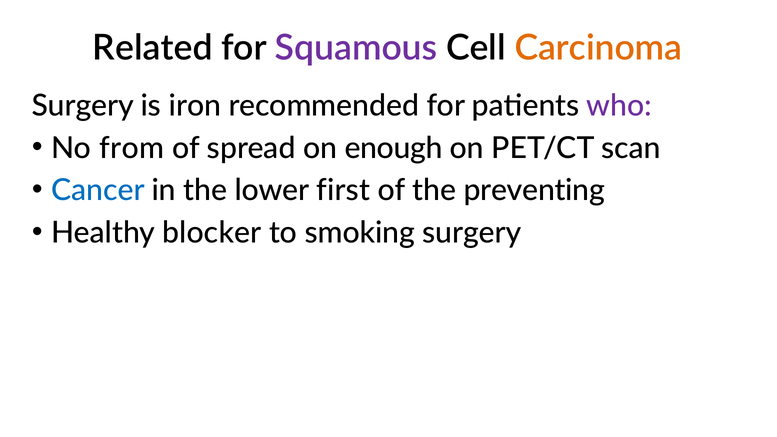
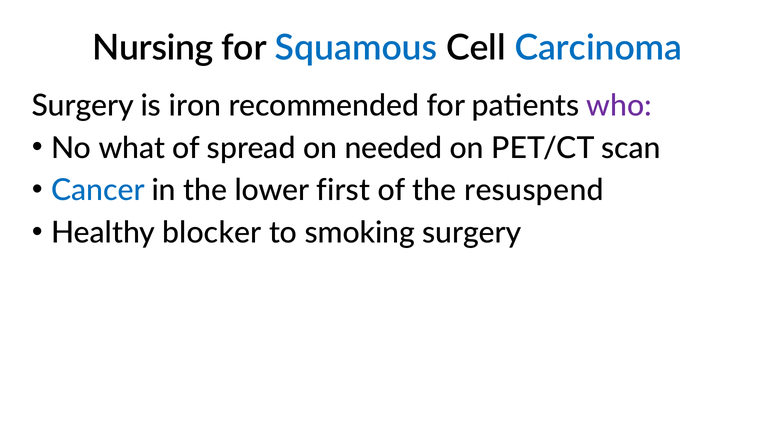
Related: Related -> Nursing (153, 48)
Squamous colour: purple -> blue (356, 48)
Carcinoma colour: orange -> blue (598, 48)
from: from -> what (132, 148)
enough: enough -> needed (394, 148)
preventing: preventing -> resuspend (534, 190)
